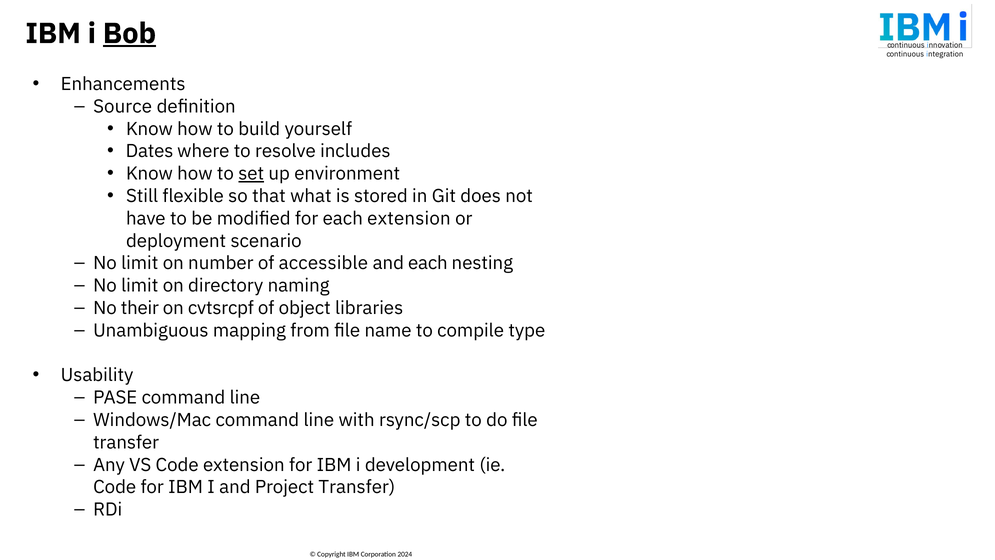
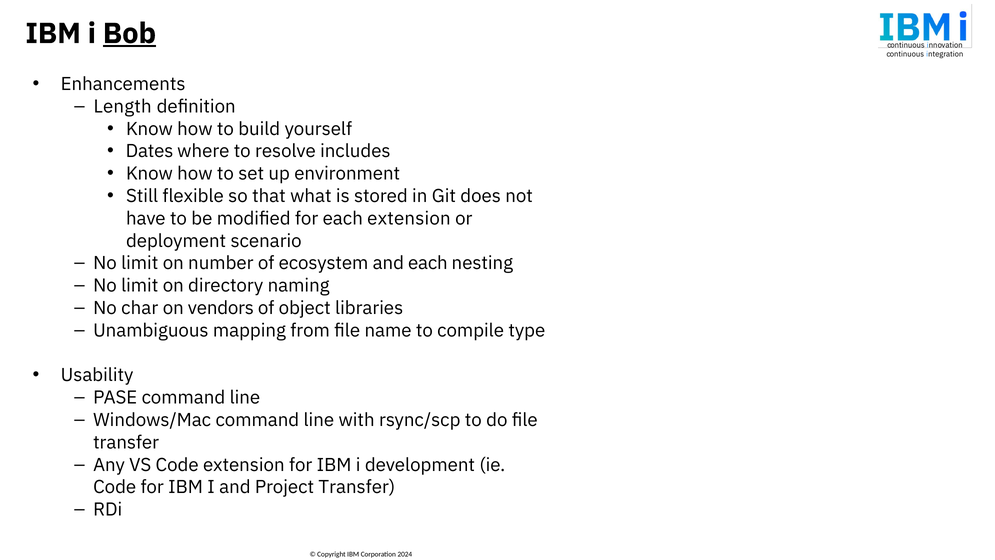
Source: Source -> Length (123, 106)
set underline: present -> none (251, 174)
accessible: accessible -> ecosystem (324, 263)
their: their -> char (140, 308)
cvtsrcpf: cvtsrcpf -> vendors (221, 308)
